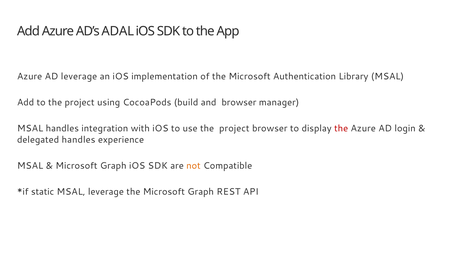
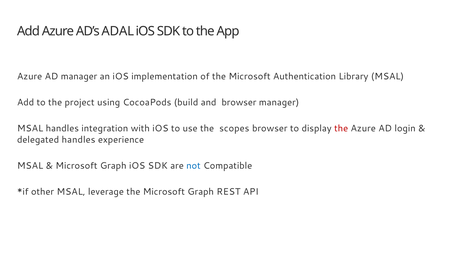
AD leverage: leverage -> manager (79, 76)
use the project: project -> scopes (234, 129)
not colour: orange -> blue (193, 166)
static: static -> other (43, 192)
